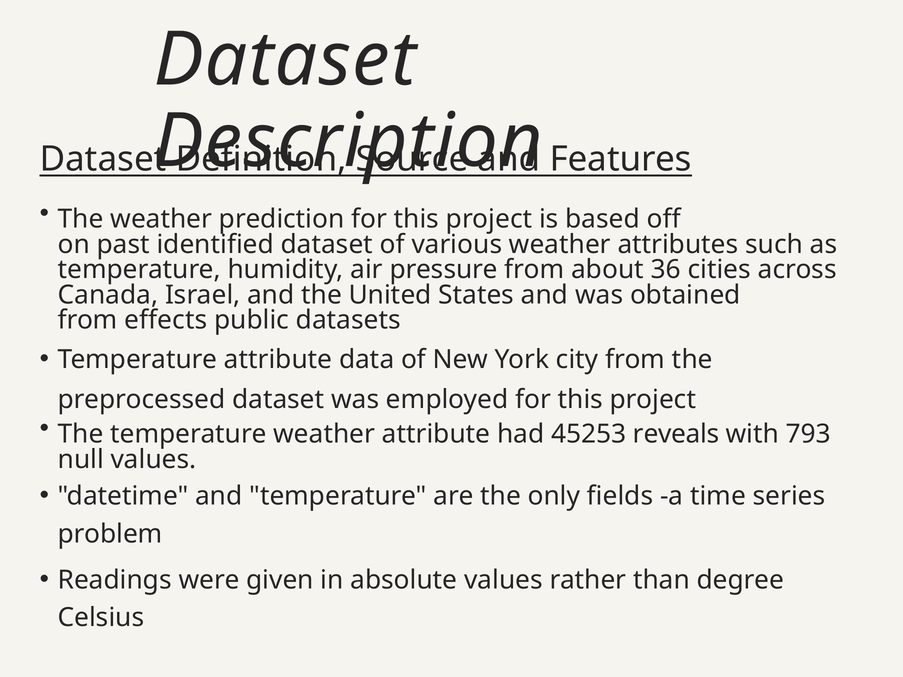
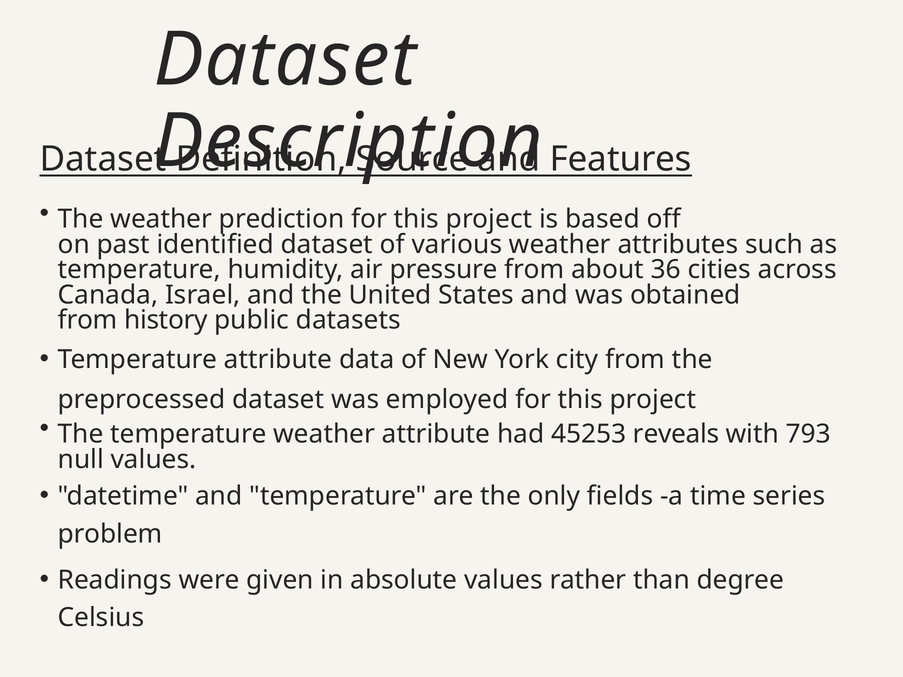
effects: effects -> history (166, 320)
